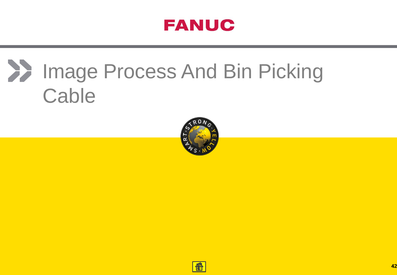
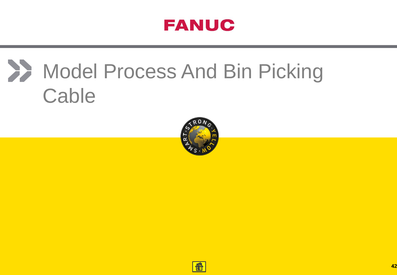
Image: Image -> Model (70, 72)
